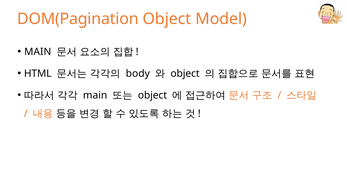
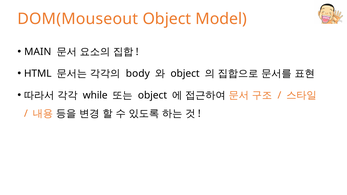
DOM(Pagination: DOM(Pagination -> DOM(Mouseout (78, 19)
main: main -> while (95, 96)
